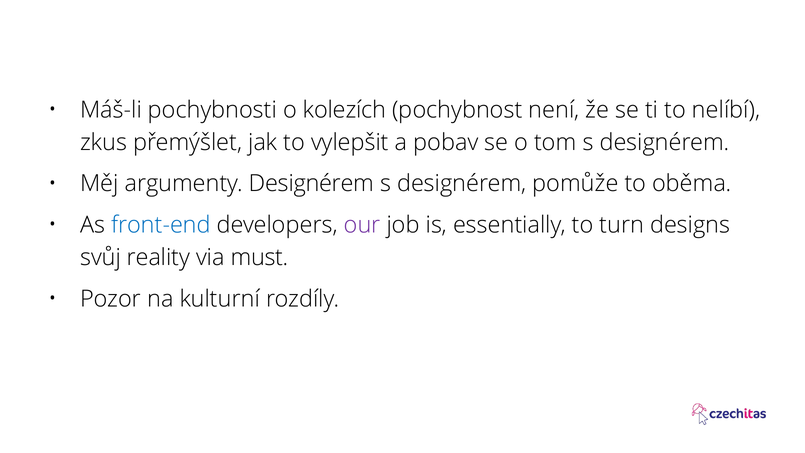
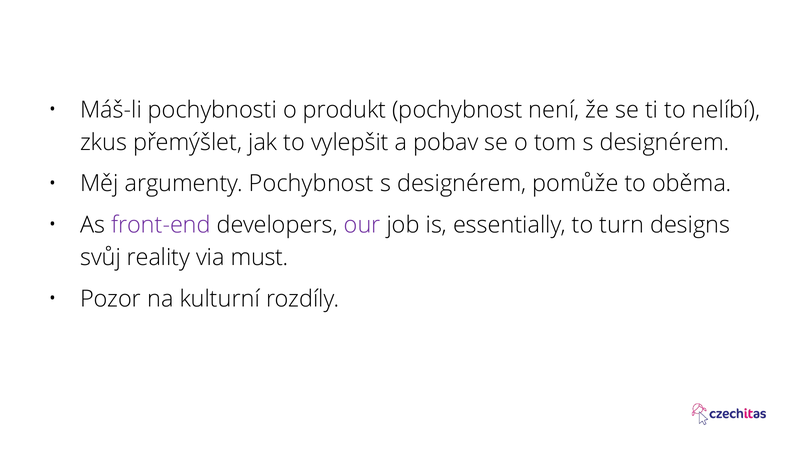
kolezích: kolezích -> produkt (345, 110)
argumenty Designérem: Designérem -> Pochybnost (311, 184)
front-end colour: blue -> purple (161, 225)
